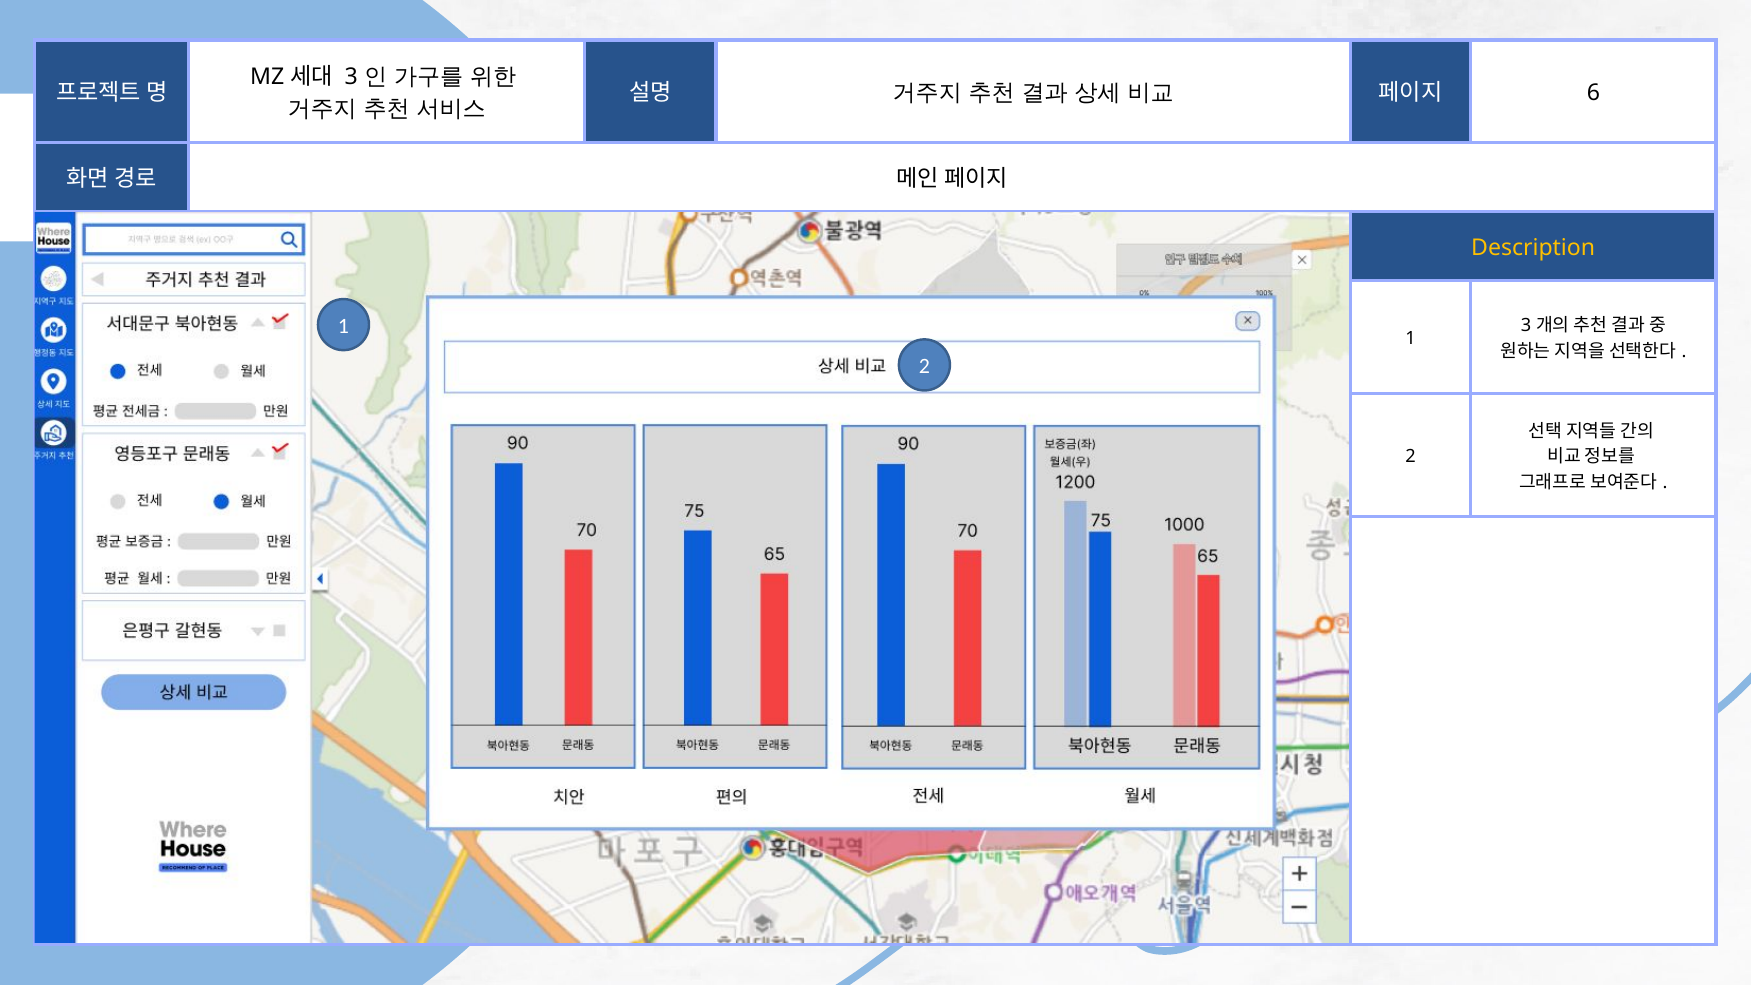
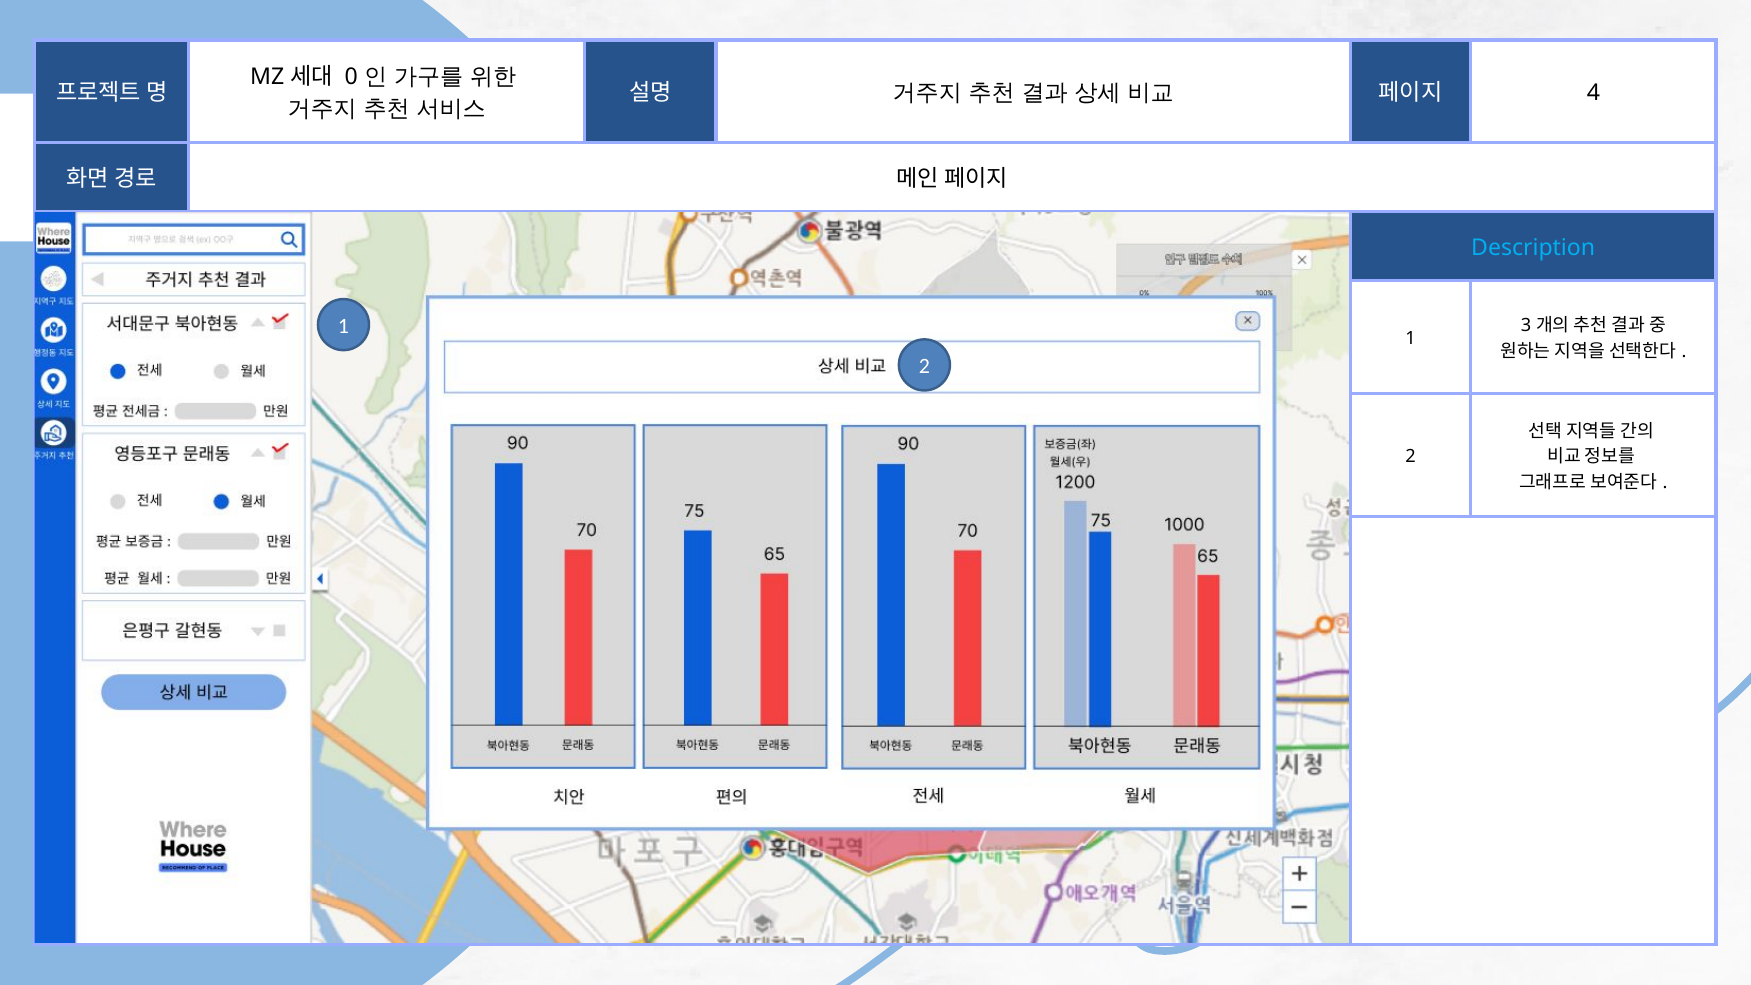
3: 3 -> 0 (351, 77)
6: 6 -> 4 (1593, 93)
Description colour: yellow -> light blue (1533, 248)
